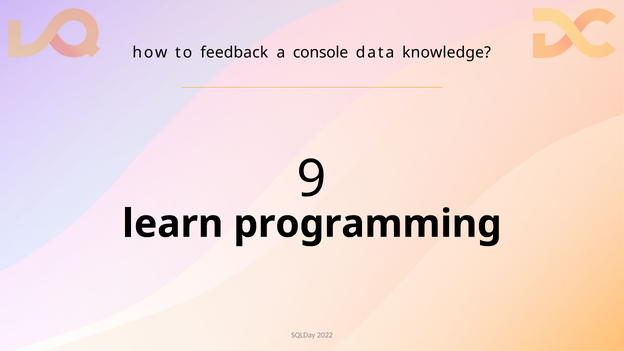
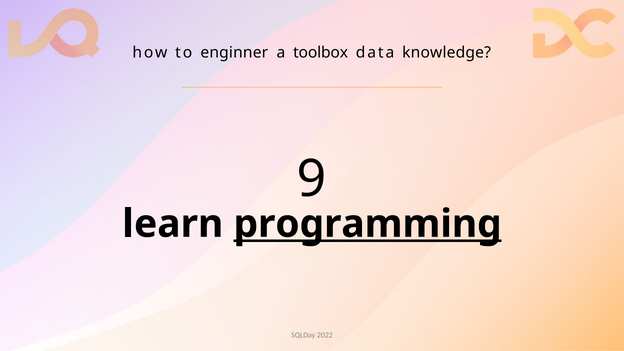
feedback: feedback -> enginner (234, 53)
console: console -> toolbox (321, 53)
programming underline: none -> present (368, 224)
